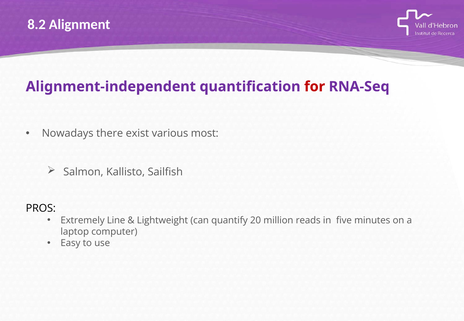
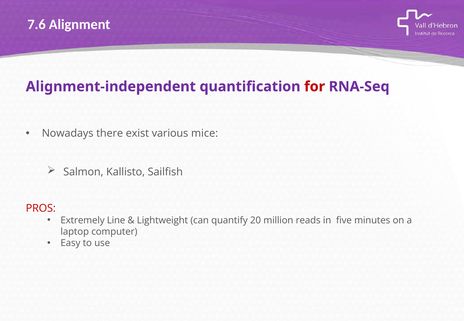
8.2: 8.2 -> 7.6 (37, 25)
most: most -> mice (205, 133)
PROS colour: black -> red (41, 208)
